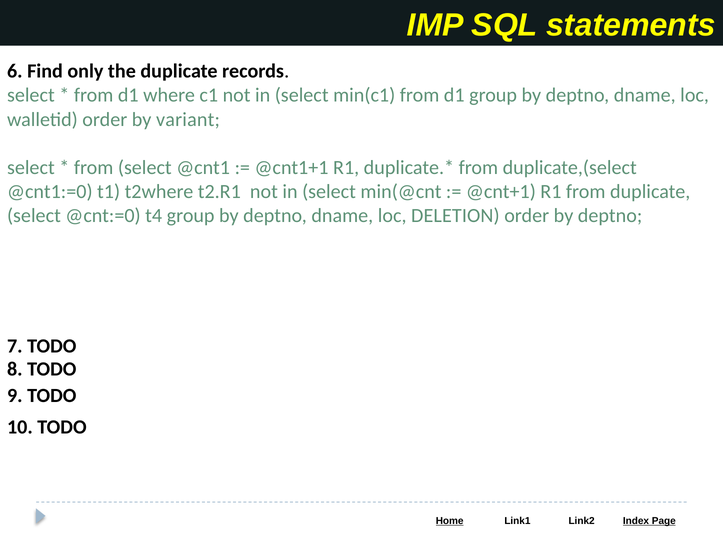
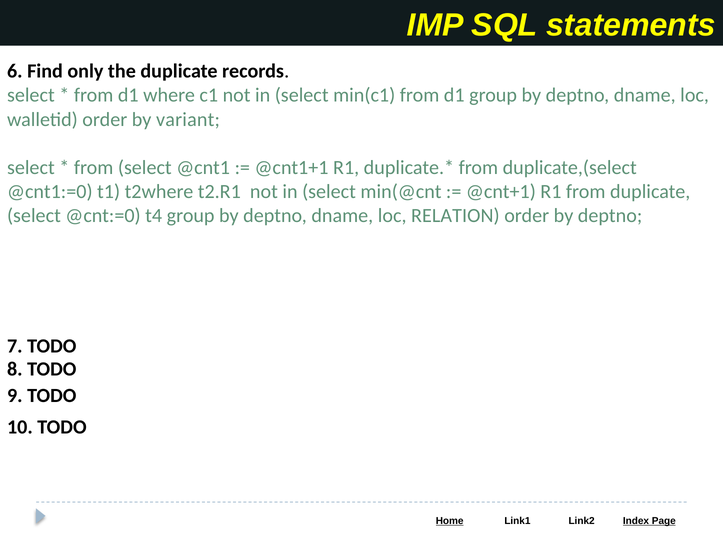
DELETION: DELETION -> RELATION (455, 216)
